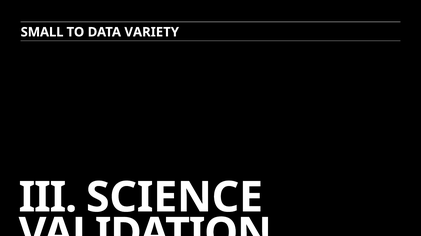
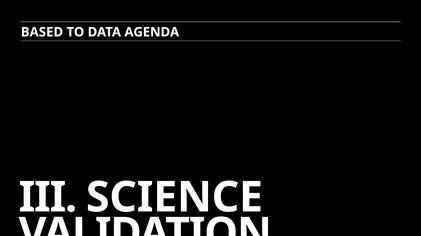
SMALL: SMALL -> BASED (42, 32)
VARIETY: VARIETY -> AGENDA (152, 32)
